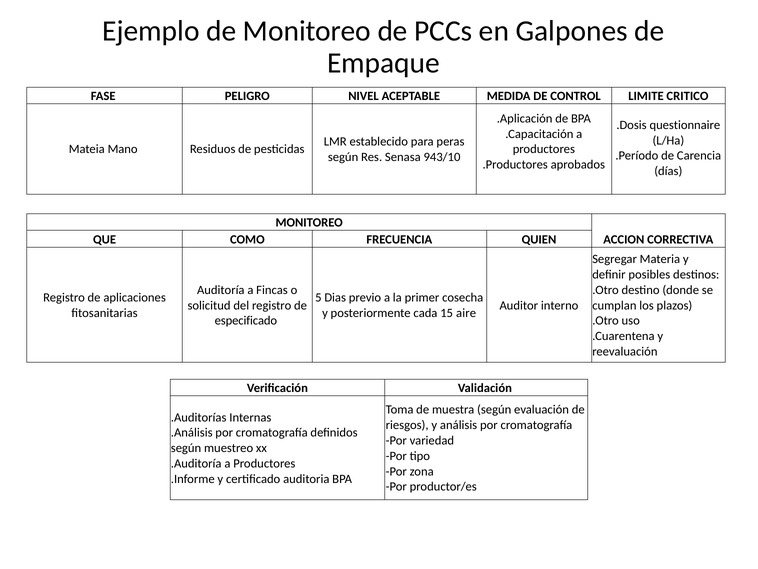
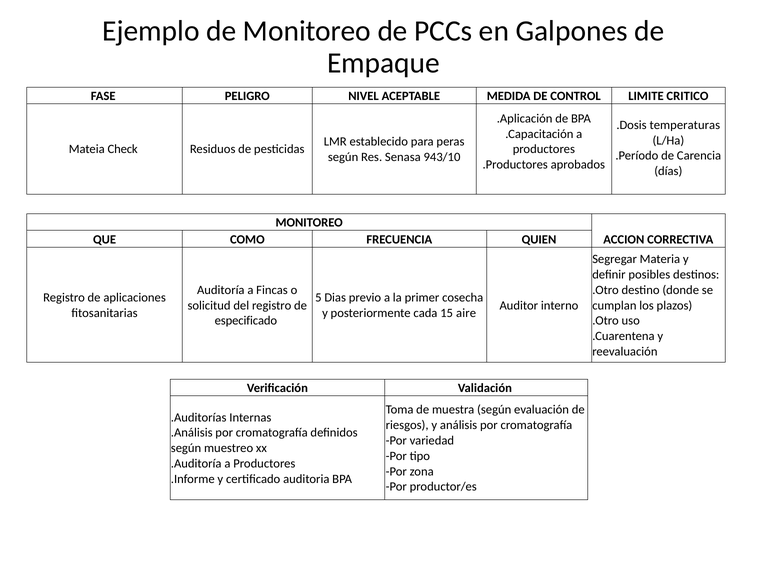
questionnaire: questionnaire -> temperaturas (685, 125)
Mano: Mano -> Check (123, 149)
